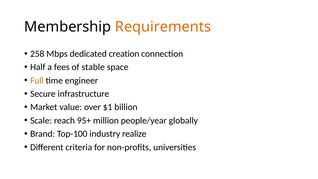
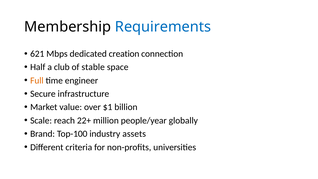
Requirements colour: orange -> blue (163, 27)
258: 258 -> 621 (37, 54)
fees: fees -> club (62, 67)
95+: 95+ -> 22+ (84, 120)
realize: realize -> assets (134, 134)
